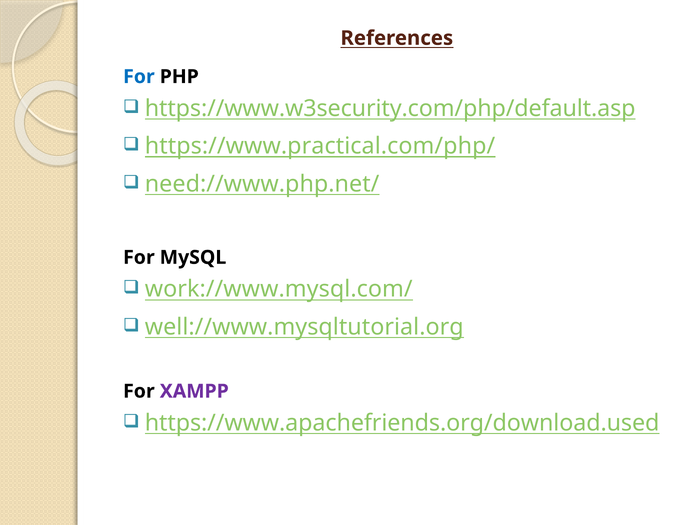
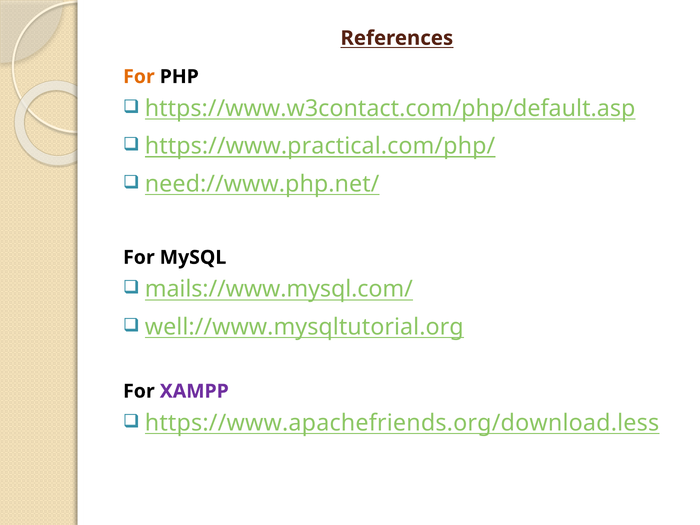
For colour: blue -> orange (139, 77)
https://www.w3security.com/php/default.asp: https://www.w3security.com/php/default.asp -> https://www.w3contact.com/php/default.asp (390, 108)
work://www.mysql.com/: work://www.mysql.com/ -> mails://www.mysql.com/ (279, 289)
https://www.apachefriends.org/download.used: https://www.apachefriends.org/download.used -> https://www.apachefriends.org/download.less (402, 423)
